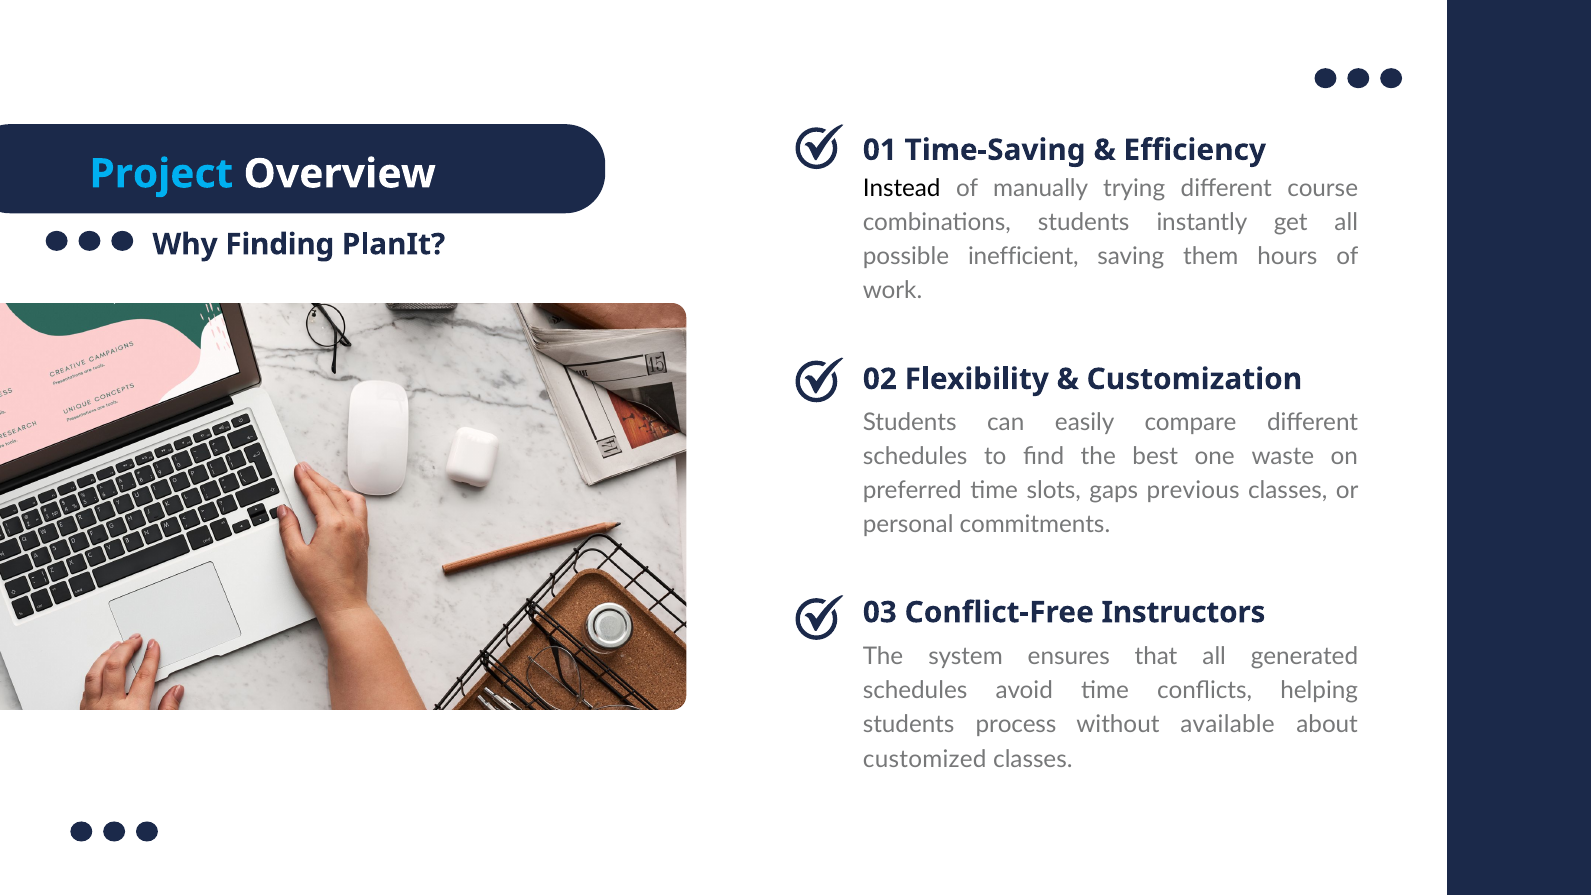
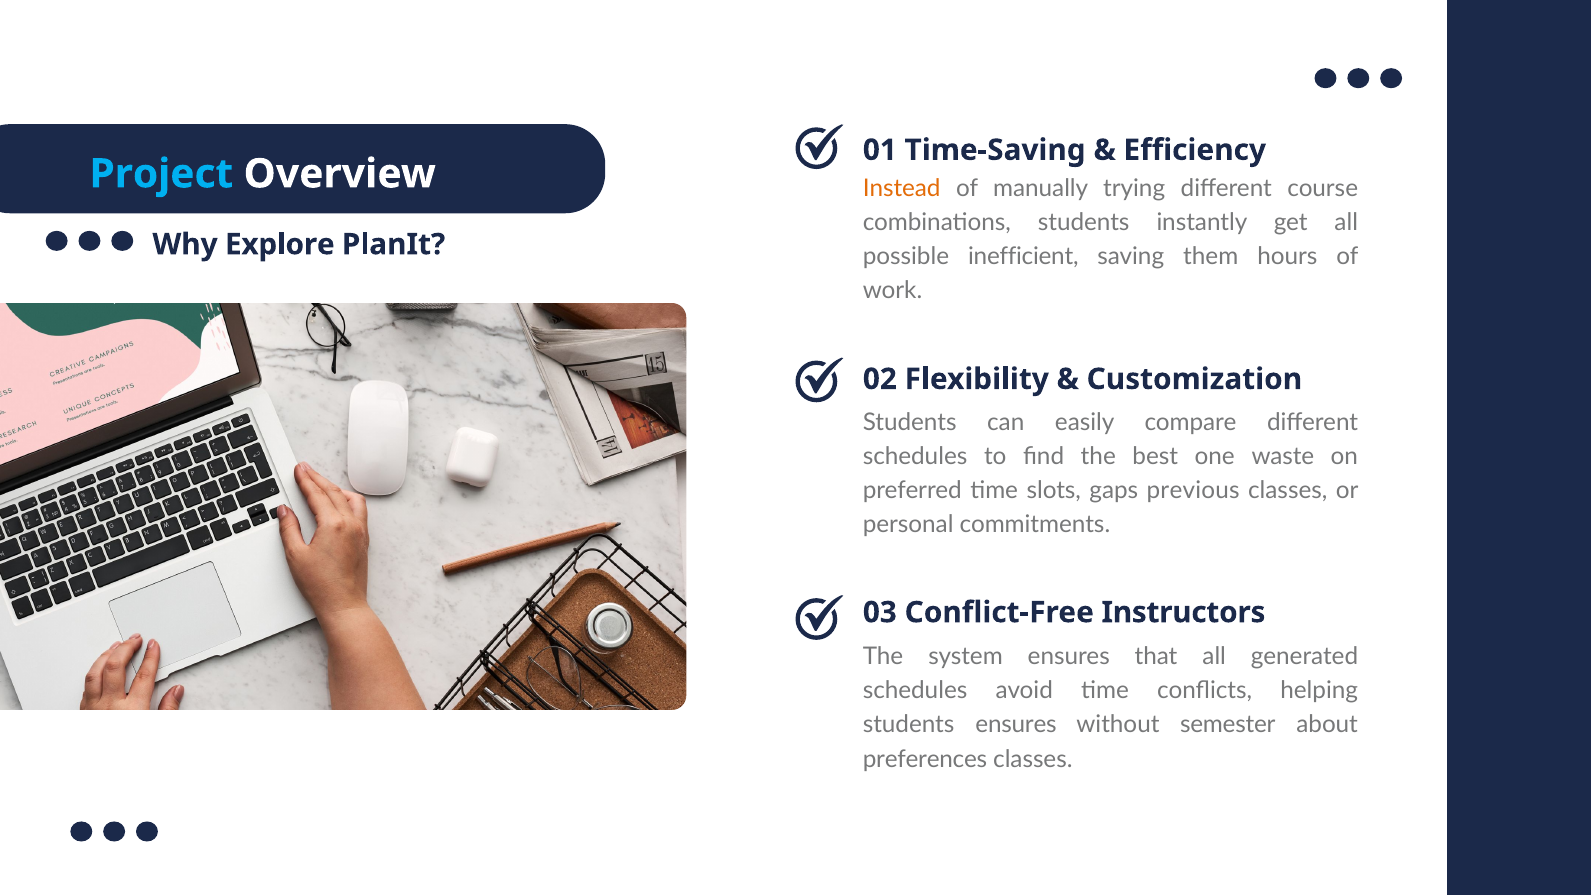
Instead colour: black -> orange (902, 189)
Finding: Finding -> Explore (280, 244)
students process: process -> ensures (1016, 725)
available: available -> semester (1228, 725)
customized: customized -> preferences (925, 759)
